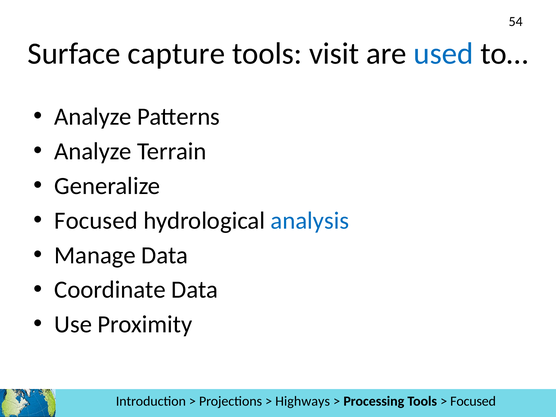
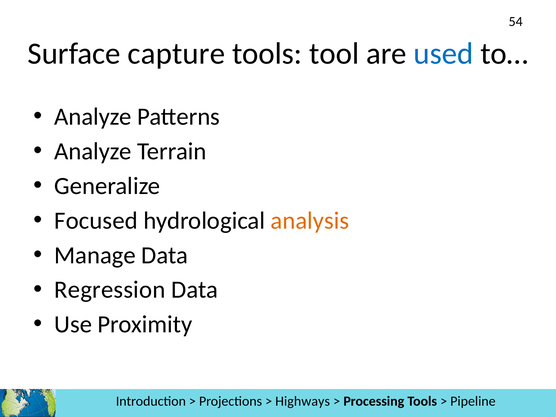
visit: visit -> tool (334, 54)
analysis colour: blue -> orange (310, 221)
Coordinate: Coordinate -> Regression (110, 290)
Focused: Focused -> Pipeline (473, 401)
